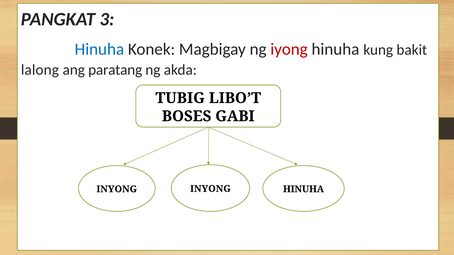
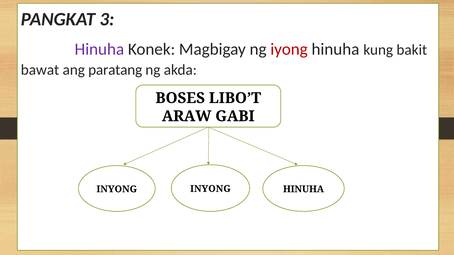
Hinuha colour: blue -> purple (99, 49)
lalong: lalong -> bawat (40, 70)
TUBIG: TUBIG -> BOSES (180, 98)
BOSES: BOSES -> ARAW (187, 116)
